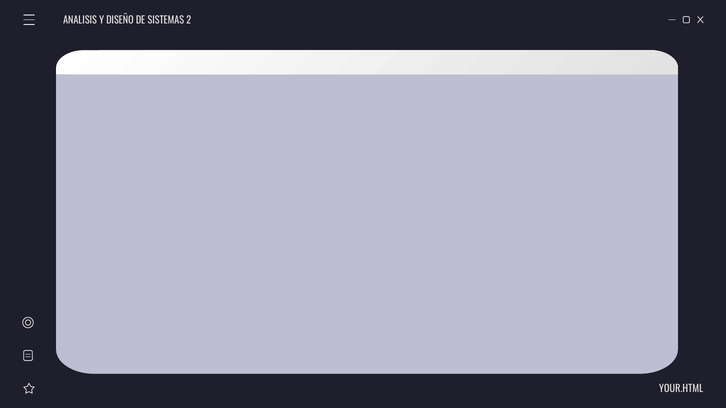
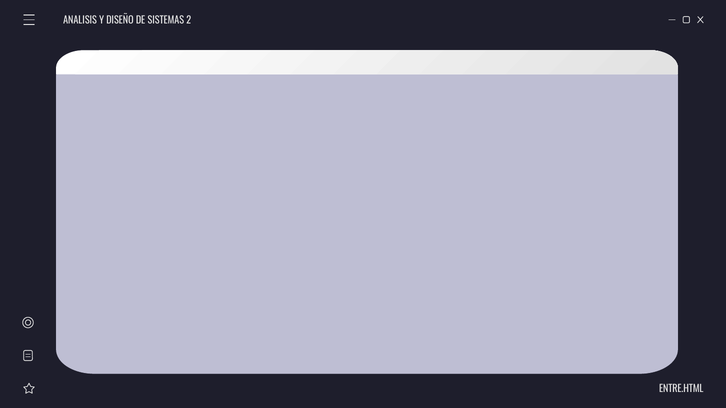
YOUR.HTML: YOUR.HTML -> ENTRE.HTML (681, 389)
